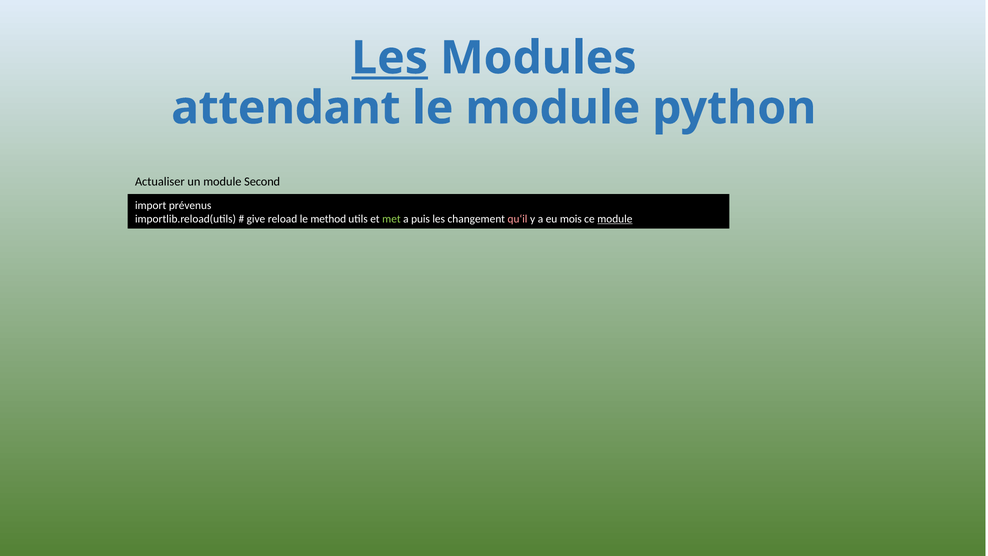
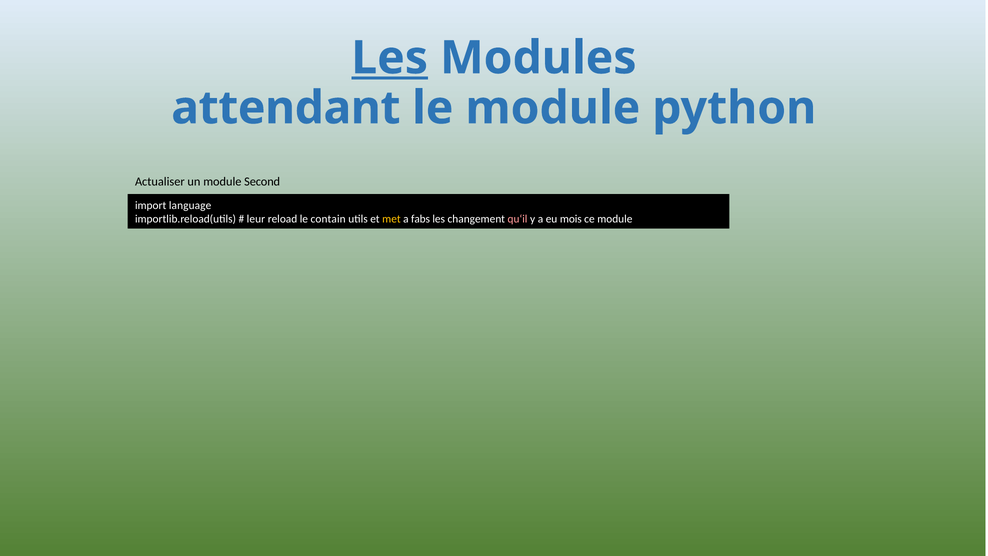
prévenus: prévenus -> language (190, 205)
give: give -> leur (256, 219)
method: method -> contain (328, 219)
met colour: light green -> yellow (391, 219)
puis: puis -> fabs (421, 219)
module underline: present -> none (615, 219)
